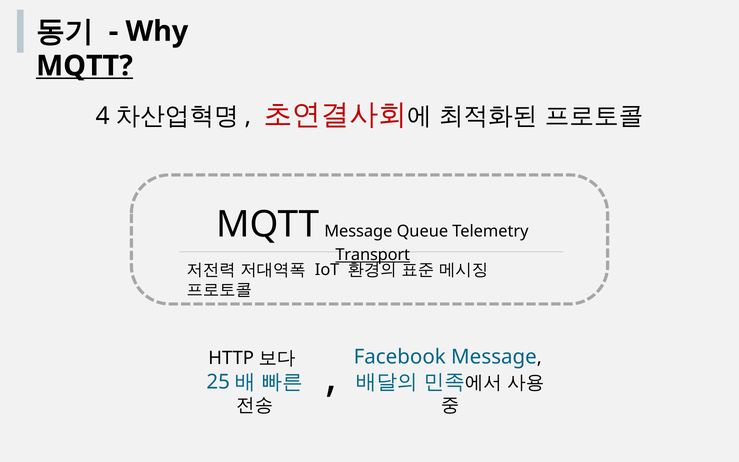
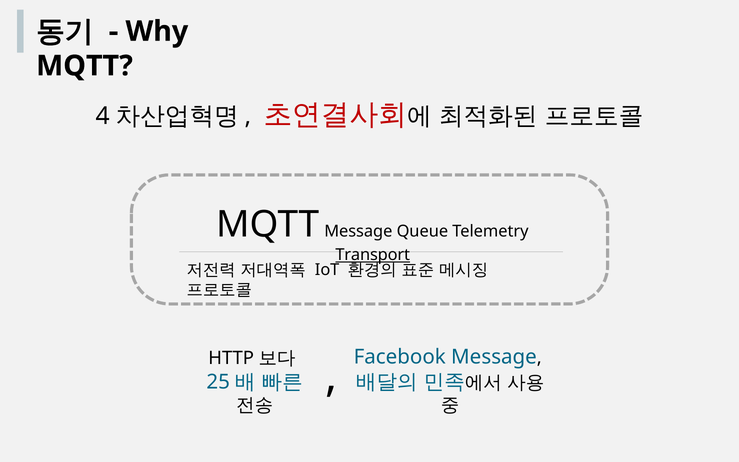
MQTT underline: present -> none (84, 66)
